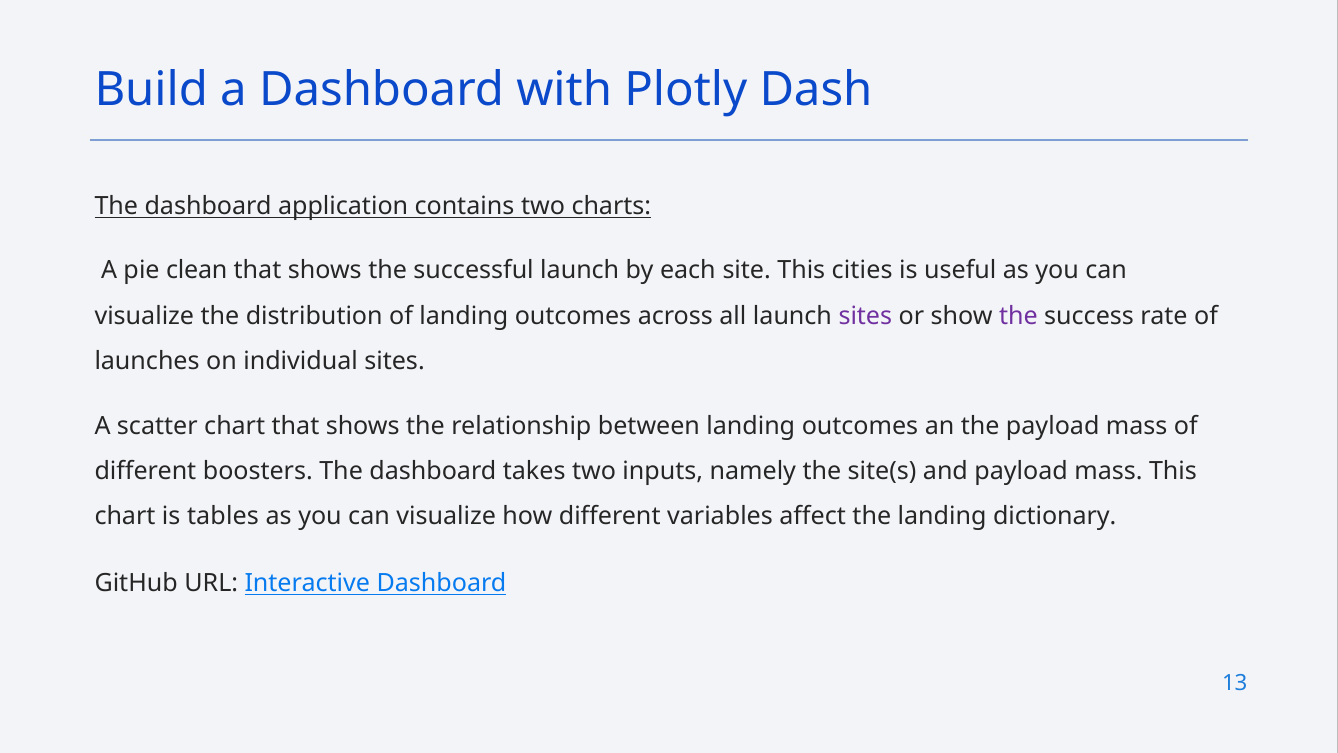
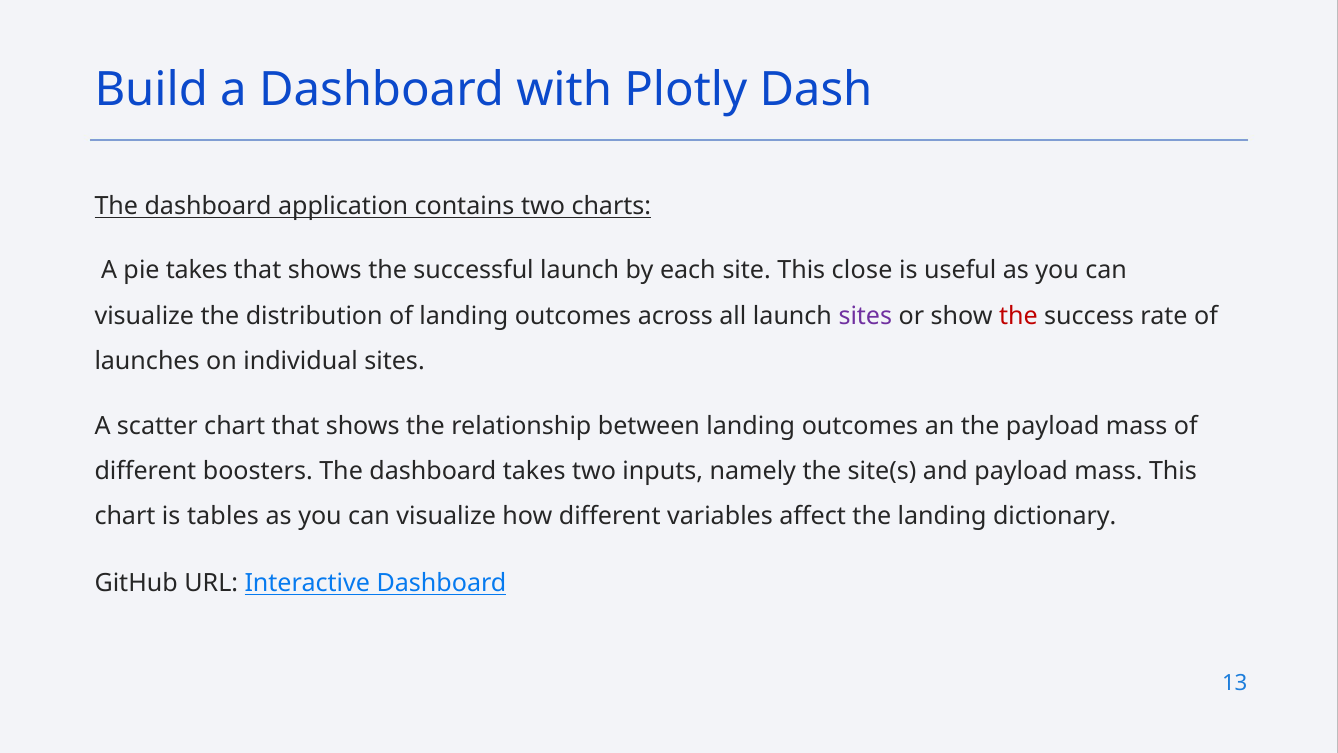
pie clean: clean -> takes (197, 271)
cities: cities -> close (862, 271)
the colour: purple -> red (1018, 316)
